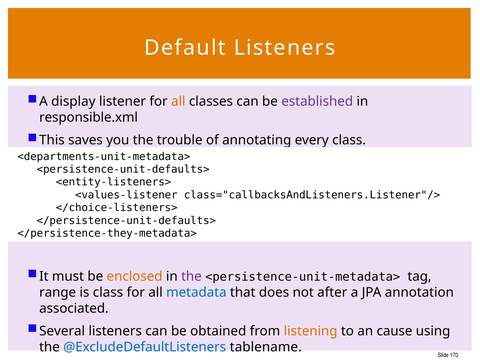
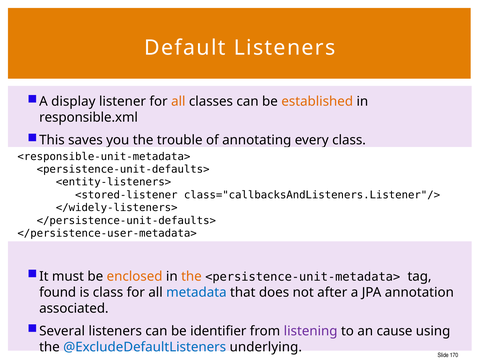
established colour: purple -> orange (317, 102)
<departments-unit-metadata>: <departments-unit-metadata> -> <responsible-unit-metadata> (104, 157)
<values-listener: <values-listener -> <stored-listener (126, 195)
</choice-listeners>: </choice-listeners> -> </widely-listeners> (117, 208)
</persistence-they-metadata>: </persistence-they-metadata> -> </persistence-user-metadata> (107, 233)
the colour: purple -> orange (191, 276)
range: range -> found (58, 292)
obtained: obtained -> identifier (218, 331)
listening colour: orange -> purple (311, 331)
tablename: tablename -> underlying (266, 347)
